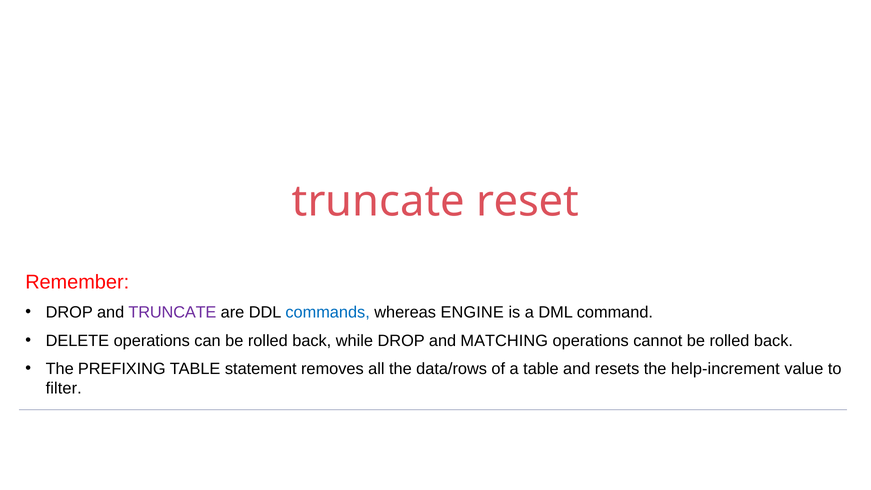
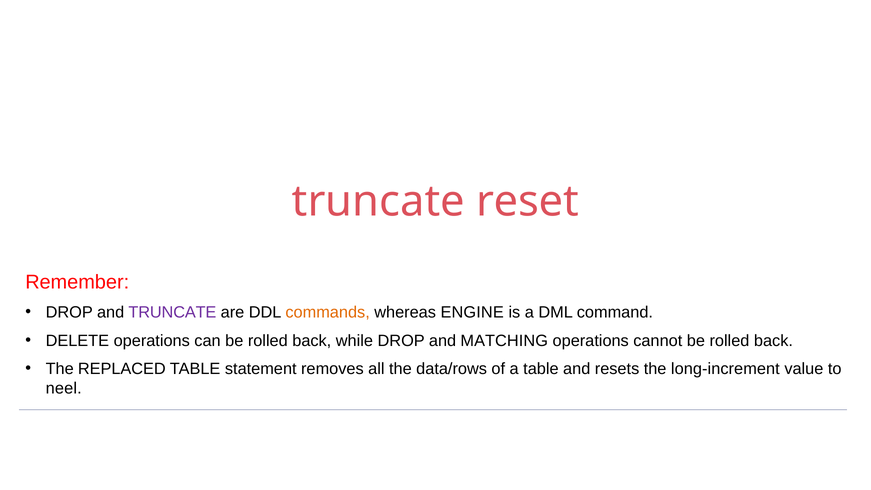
commands colour: blue -> orange (328, 312)
PREFIXING: PREFIXING -> REPLACED (122, 369)
help-increment: help-increment -> long-increment (725, 369)
filter: filter -> neel (64, 389)
